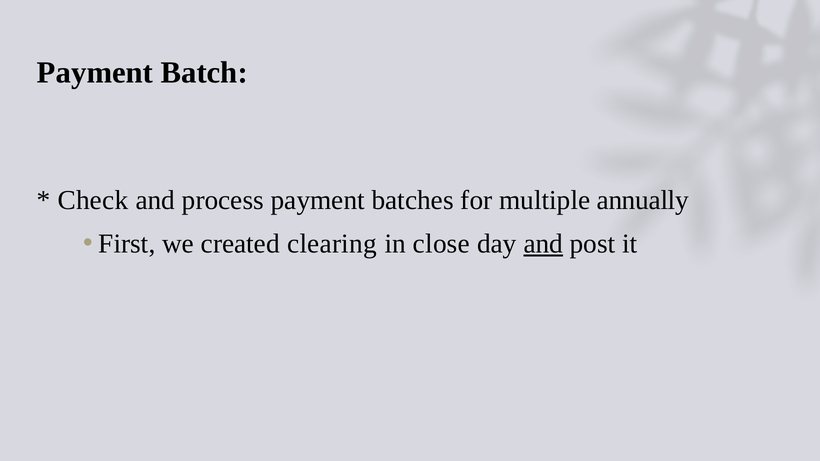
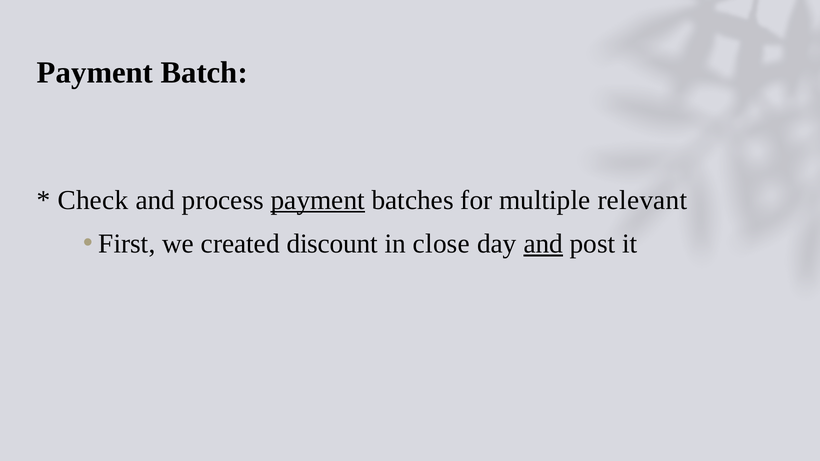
payment underline: none -> present (318, 200)
annually: annually -> relevant (642, 200)
clearing: clearing -> discount (332, 244)
